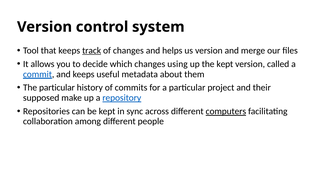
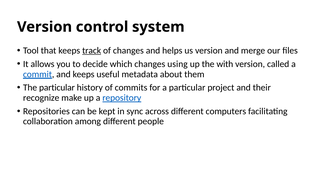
the kept: kept -> with (225, 64)
supposed: supposed -> recognize (41, 98)
computers underline: present -> none (226, 111)
